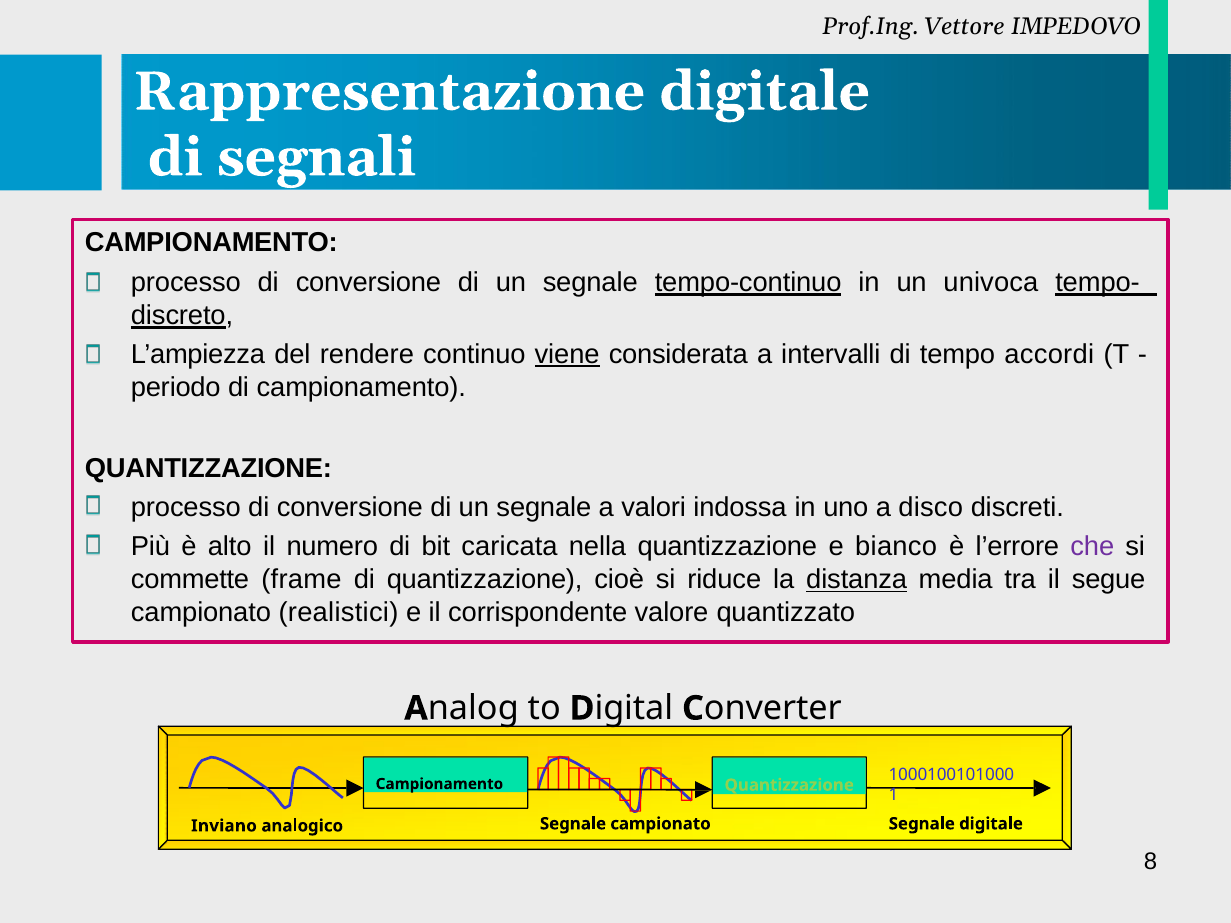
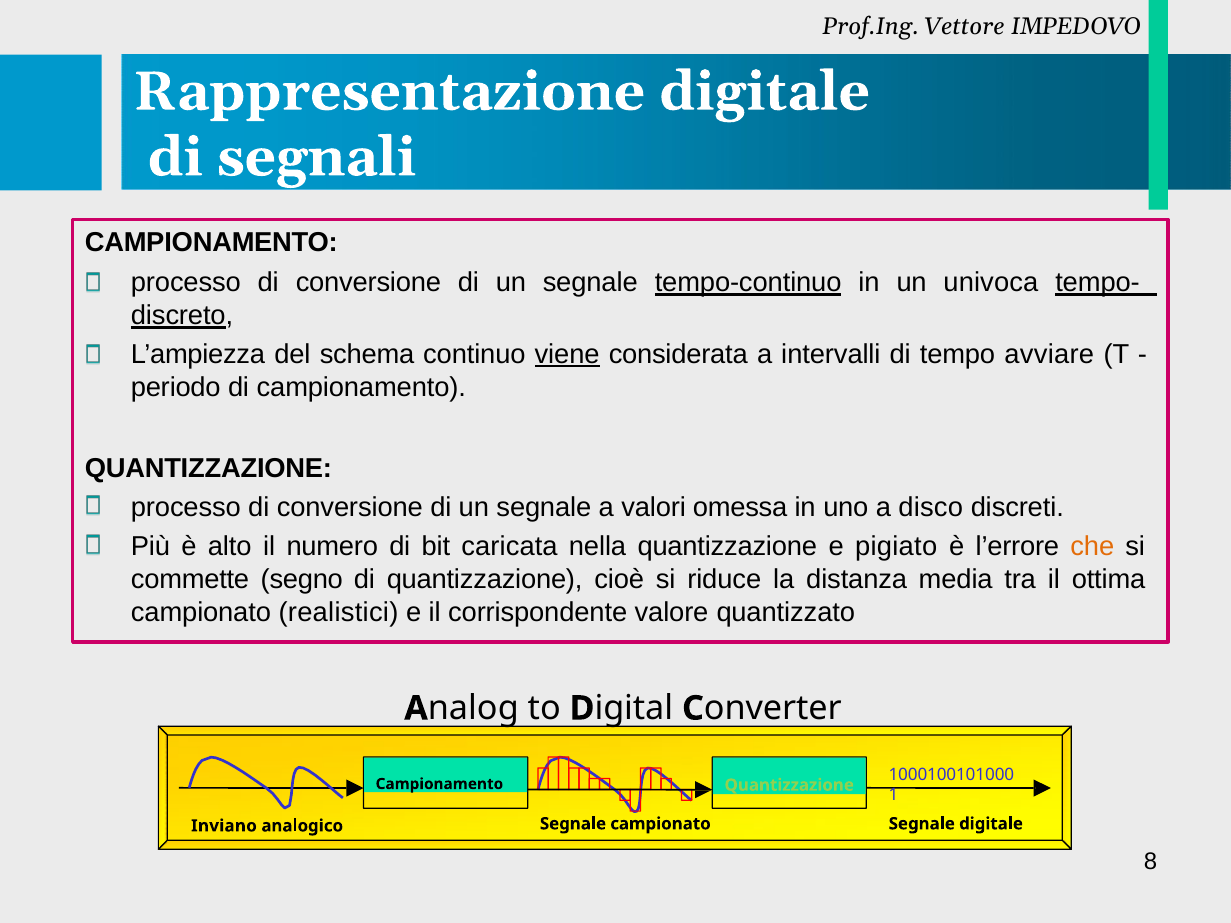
rendere: rendere -> schema (367, 355)
accordi: accordi -> avviare (1049, 355)
indossa: indossa -> omessa (740, 508)
bianco: bianco -> pigiato (896, 547)
che colour: purple -> orange (1092, 547)
frame: frame -> segno (302, 580)
distanza underline: present -> none (857, 580)
segue: segue -> ottima (1109, 580)
